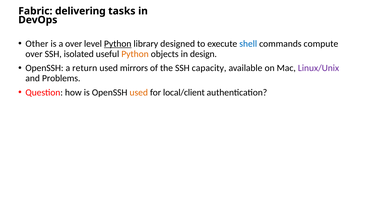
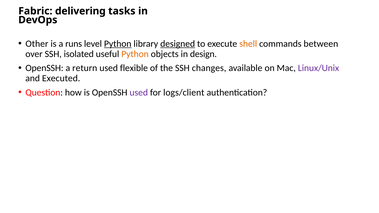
a over: over -> runs (74, 44)
designed underline: none -> present (178, 44)
shell colour: blue -> orange (248, 44)
compute: compute -> between (321, 44)
mirrors: mirrors -> flexible (134, 68)
capacity: capacity -> changes (209, 68)
Problems: Problems -> Executed (61, 78)
used colour: orange -> purple (139, 93)
local/client: local/client -> logs/client (184, 93)
